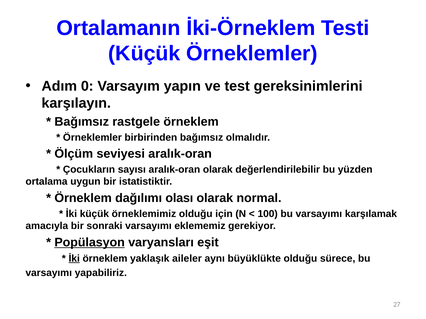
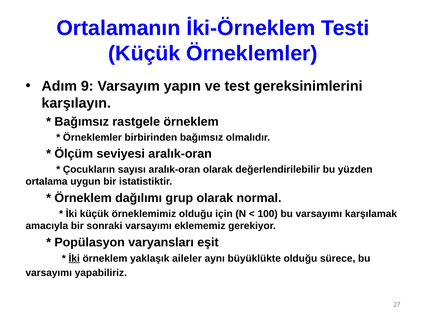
0: 0 -> 9 (87, 86)
olası: olası -> grup (179, 198)
Popülasyon underline: present -> none (90, 243)
